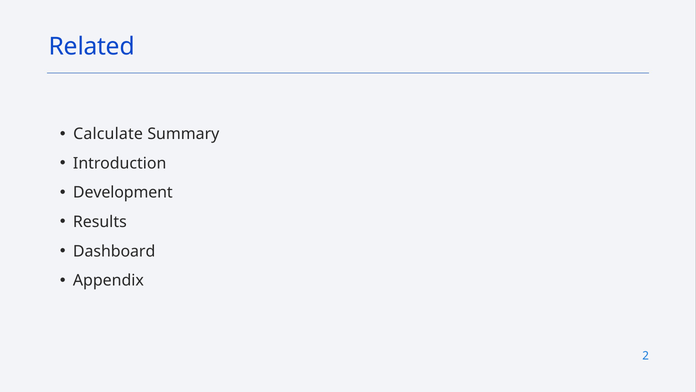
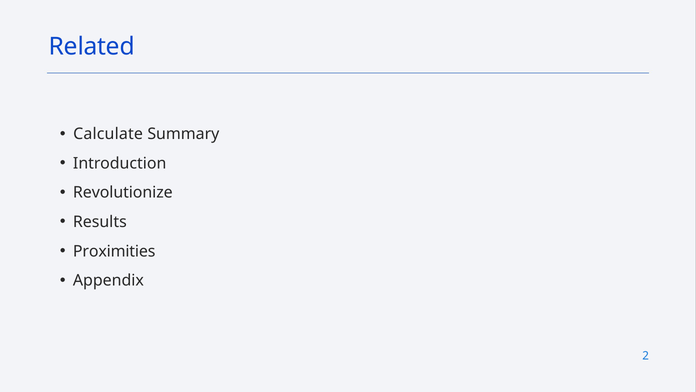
Development: Development -> Revolutionize (123, 192)
Dashboard: Dashboard -> Proximities (114, 251)
